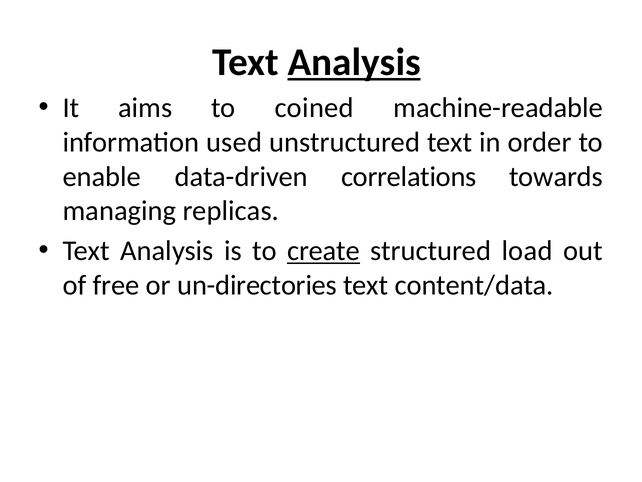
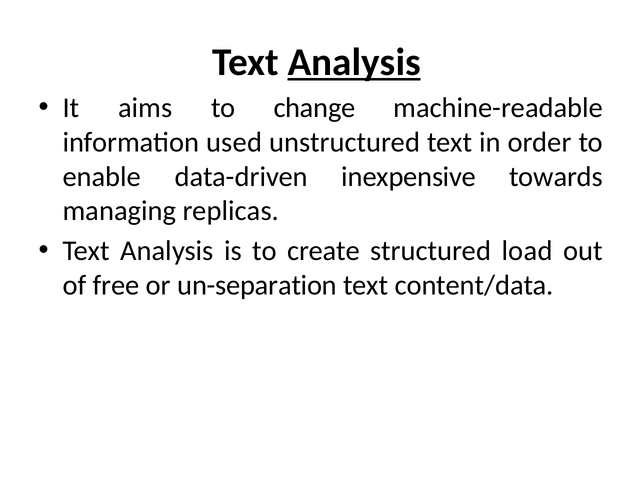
coined: coined -> change (314, 108)
correlations: correlations -> inexpensive (409, 176)
create underline: present -> none (324, 251)
un-directories: un-directories -> un-separation (257, 285)
